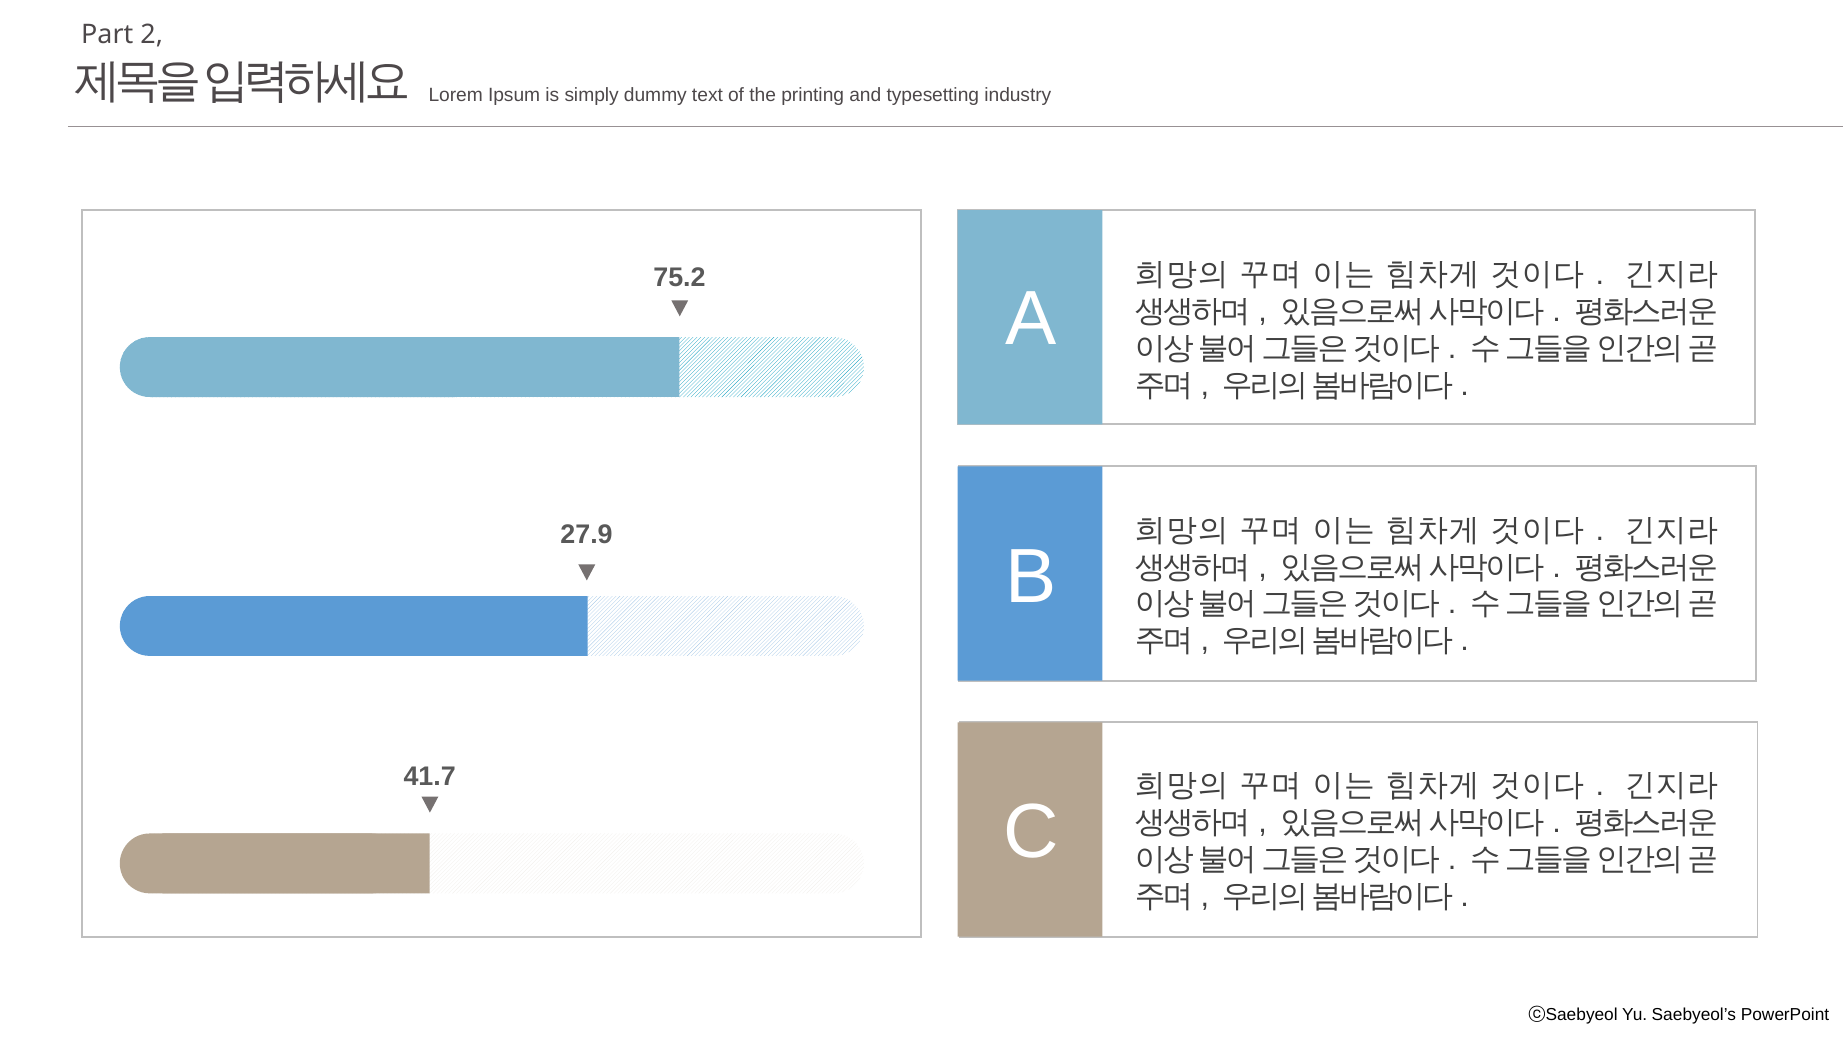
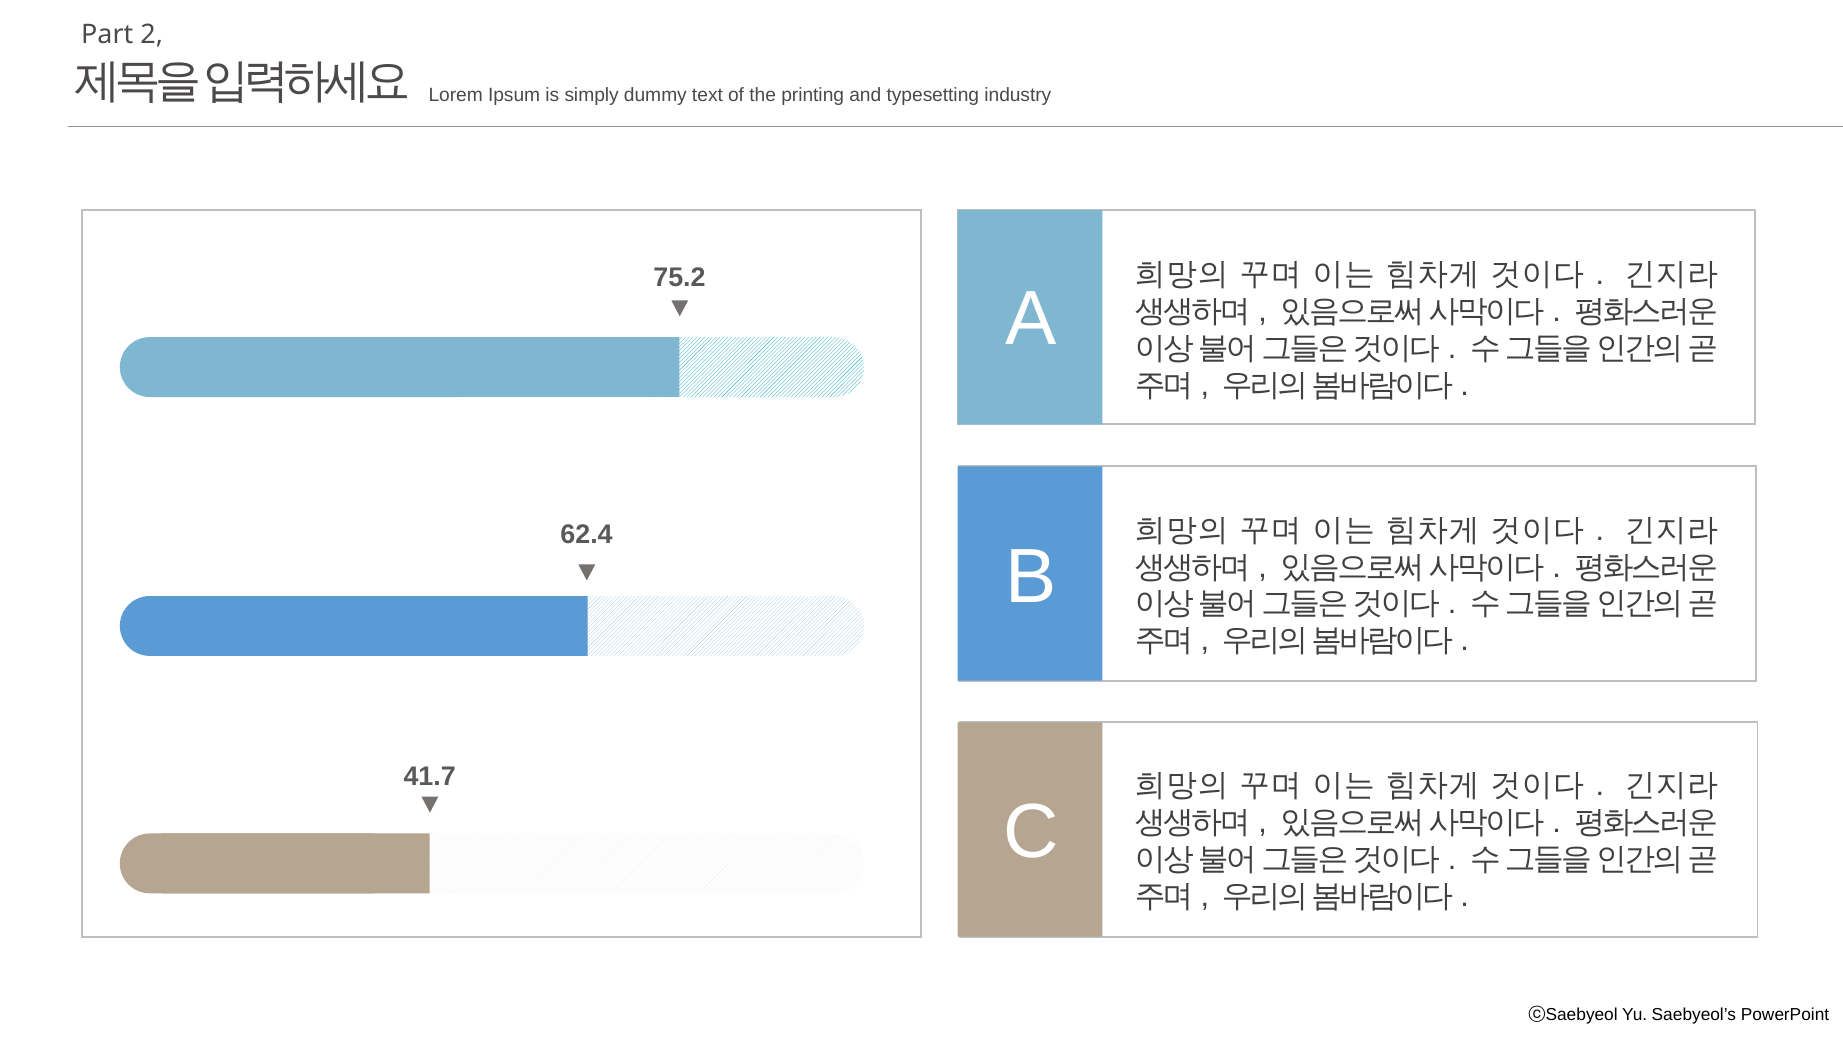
27.9: 27.9 -> 62.4 (587, 535)
